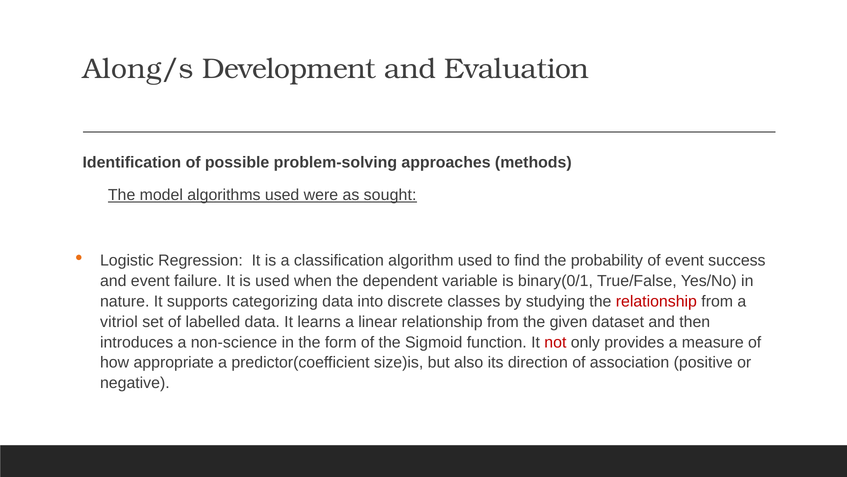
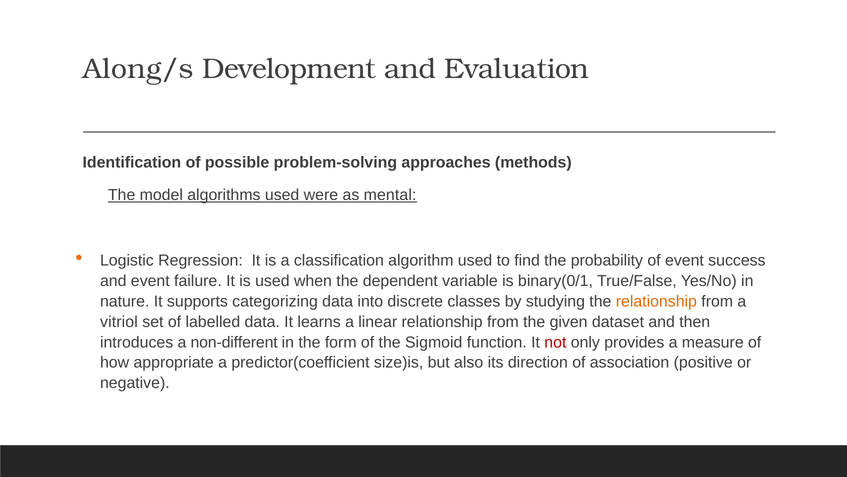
sought: sought -> mental (390, 195)
relationship colour: red -> orange (656, 301)
non-science: non-science -> non-different (234, 342)
